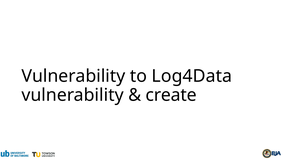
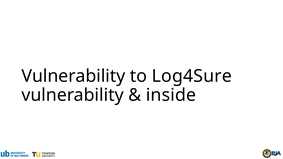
Log4Data: Log4Data -> Log4Sure (192, 76)
create: create -> inside (171, 95)
